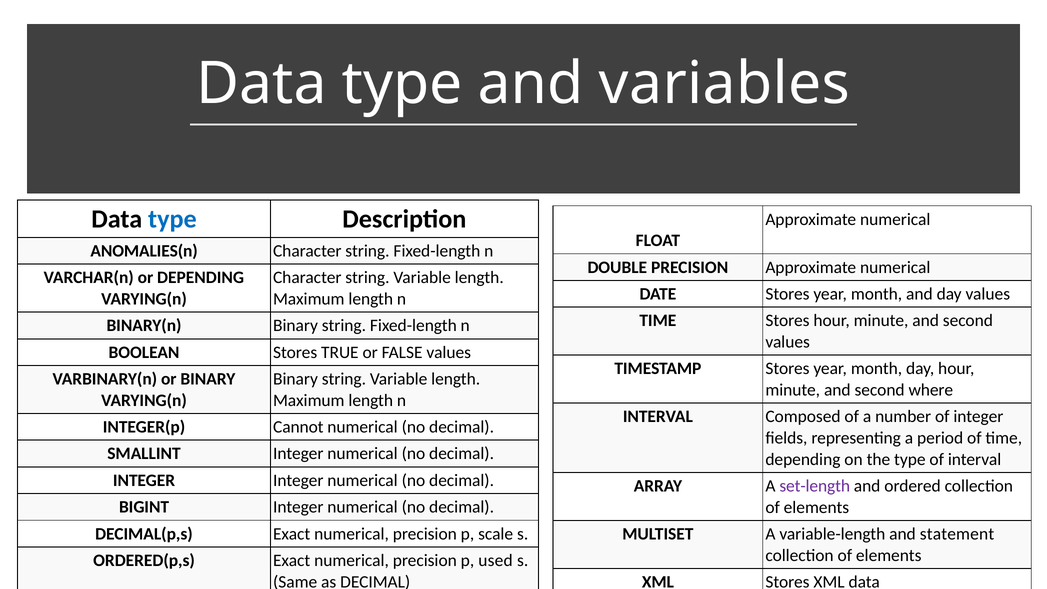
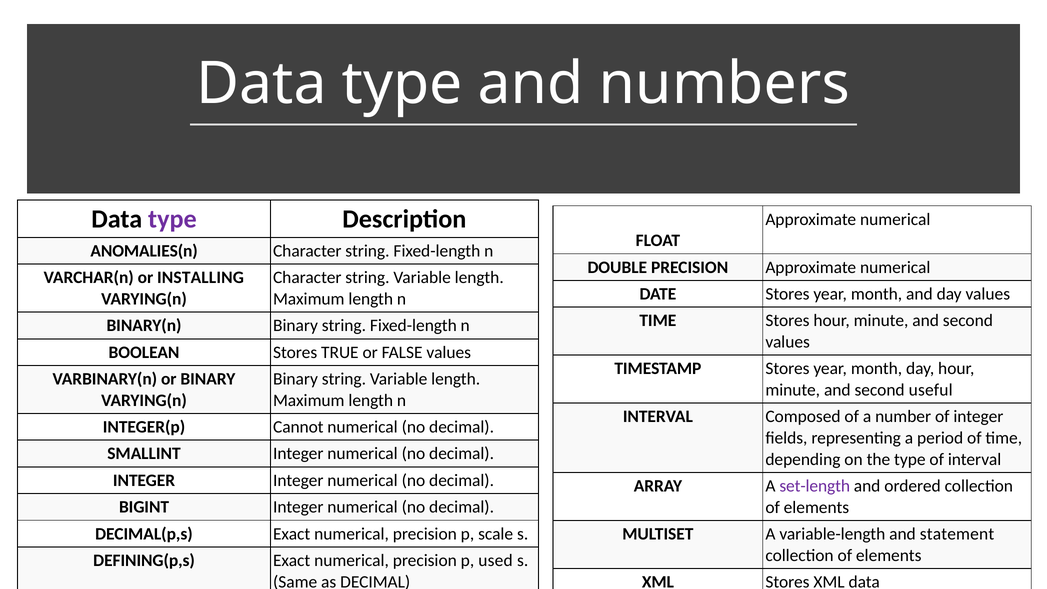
variables: variables -> numbers (724, 84)
type colour: blue -> purple (172, 219)
or DEPENDING: DEPENDING -> INSTALLING (200, 278)
where: where -> useful (931, 390)
ORDERED(p,s: ORDERED(p,s -> DEFINING(p,s (144, 560)
